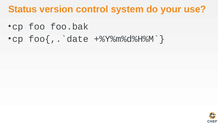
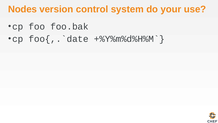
Status: Status -> Nodes (23, 9)
